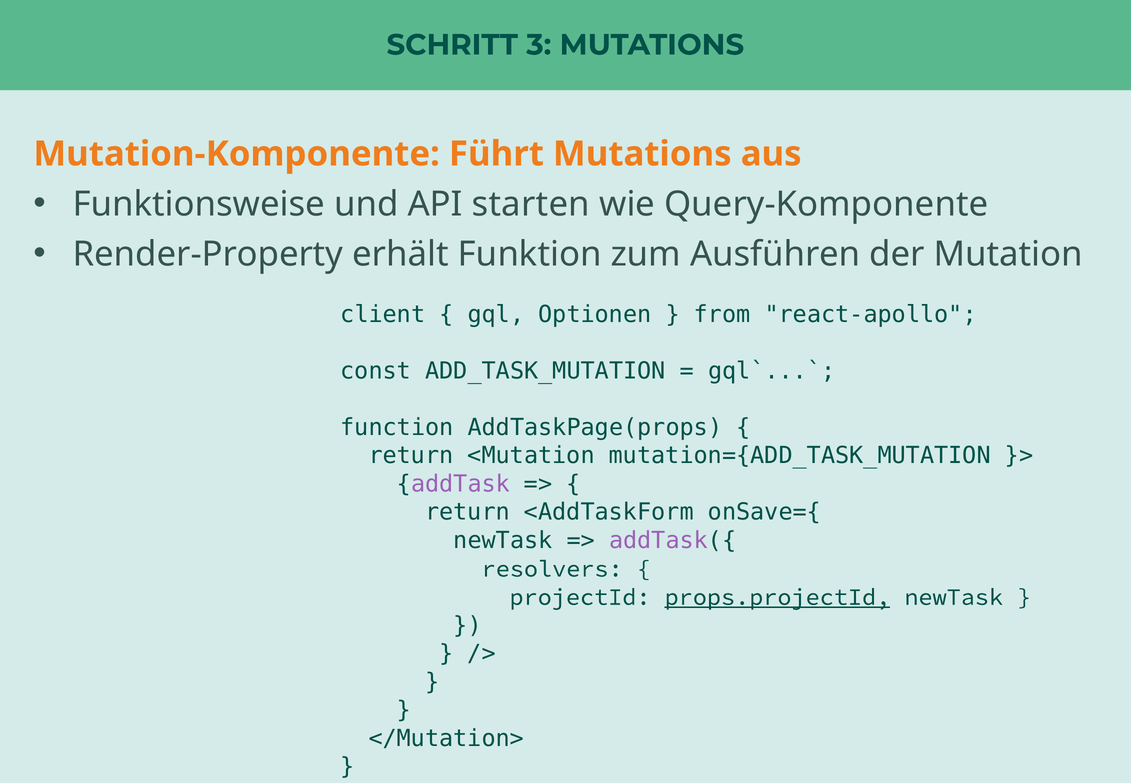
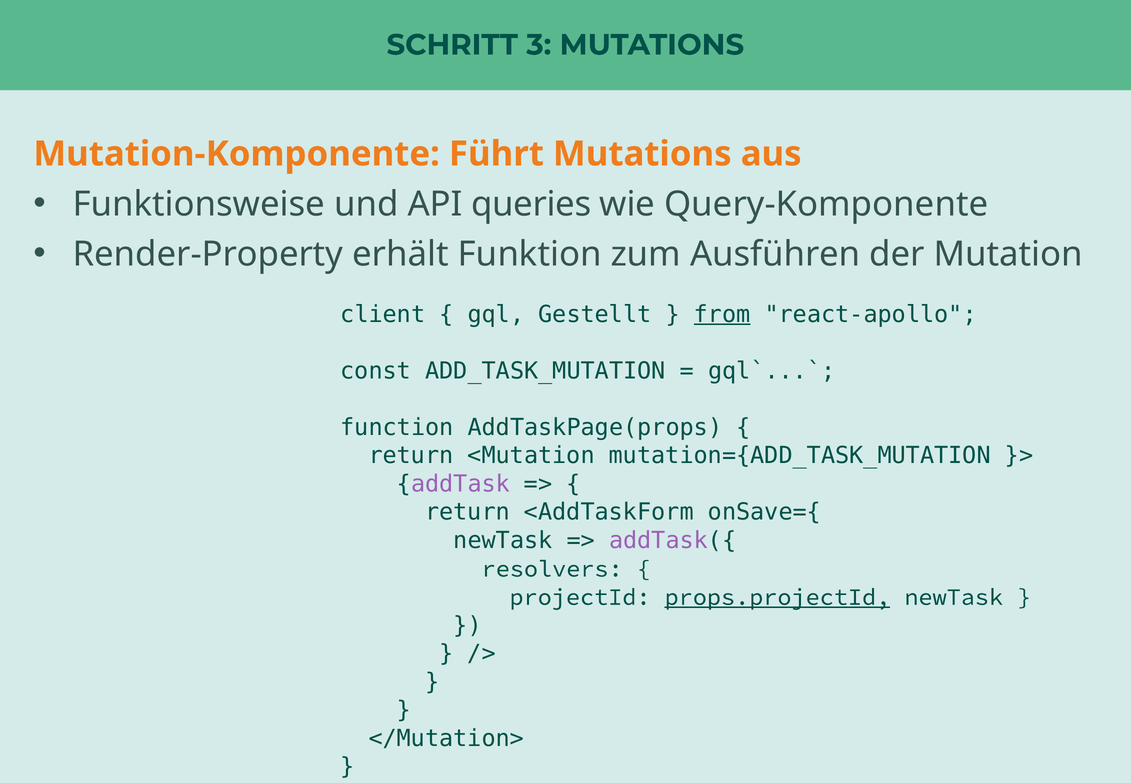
starten: starten -> queries (531, 204)
Optionen: Optionen -> Gestellt (595, 314)
from underline: none -> present (722, 314)
